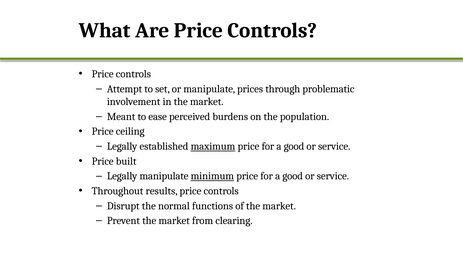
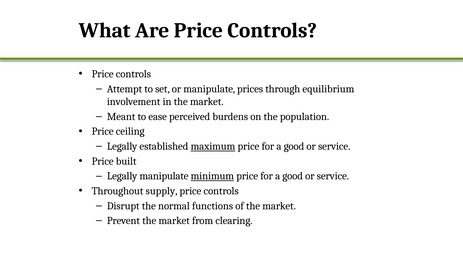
problematic: problematic -> equilibrium (328, 89)
results: results -> supply (162, 191)
